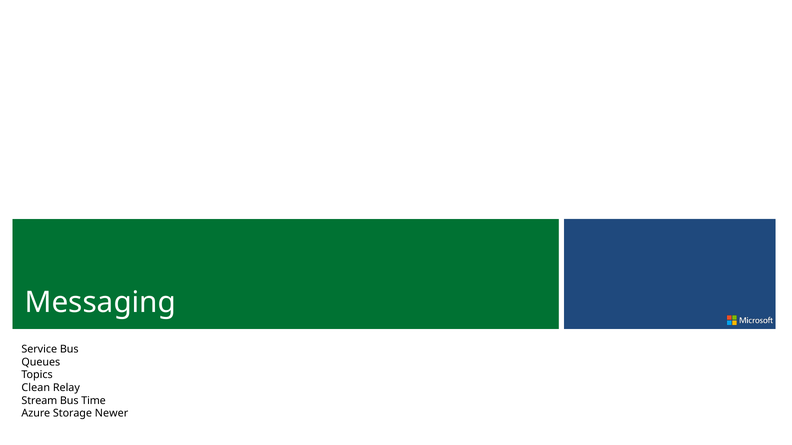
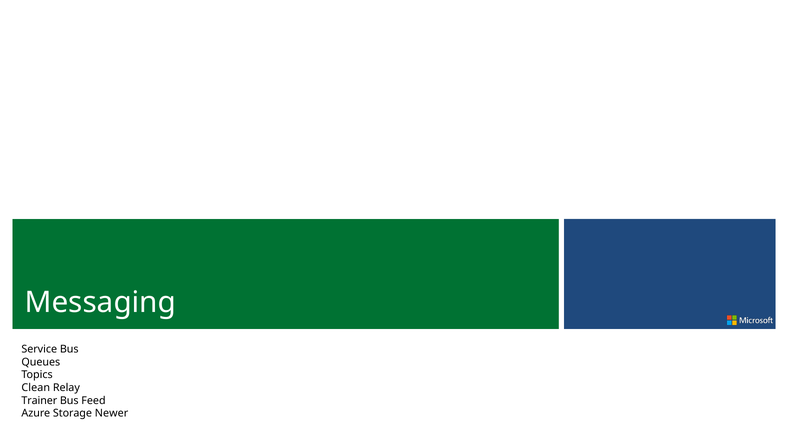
Stream: Stream -> Trainer (39, 401)
Time: Time -> Feed (93, 401)
